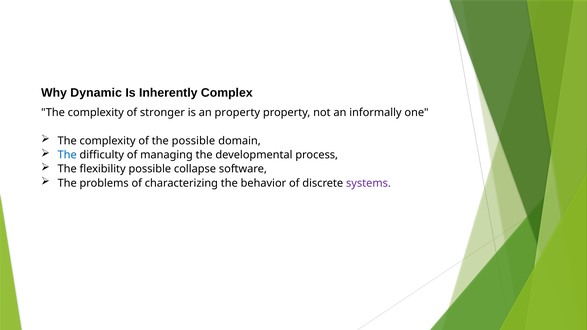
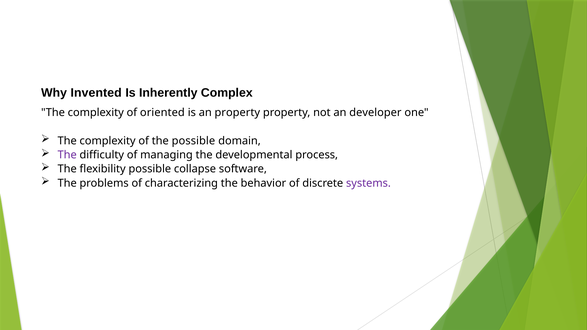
Dynamic: Dynamic -> Invented (96, 93)
stronger: stronger -> oriented (162, 113)
informally: informally -> developer (375, 113)
The colour: blue -> purple (67, 155)
